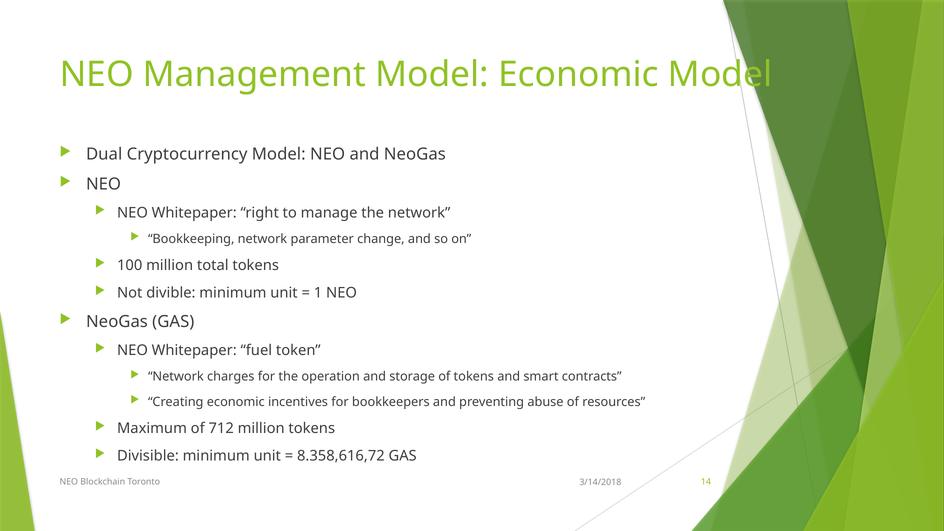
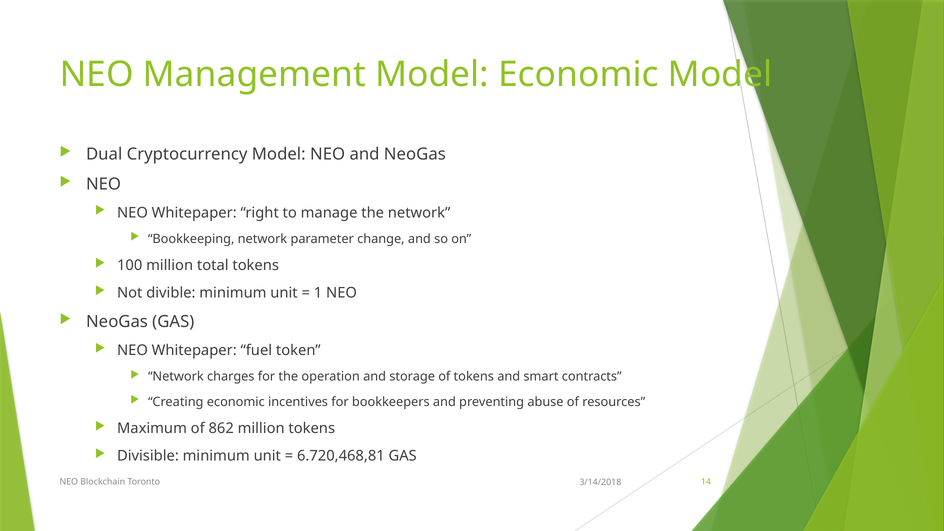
712: 712 -> 862 (221, 428)
8.358,616,72: 8.358,616,72 -> 6.720,468,81 (341, 456)
